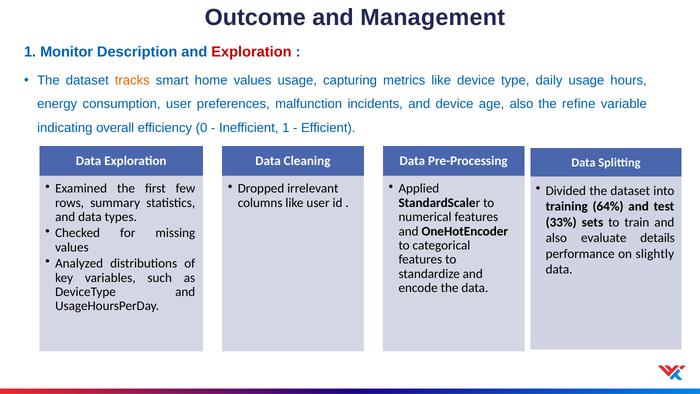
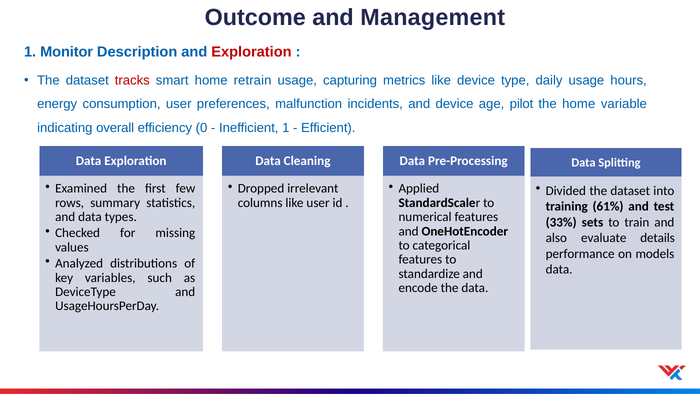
tracks colour: orange -> red (132, 80)
home values: values -> retrain (253, 80)
age also: also -> pilot (522, 104)
the refine: refine -> home (579, 104)
64%: 64% -> 61% (608, 206)
slightly: slightly -> models (655, 254)
